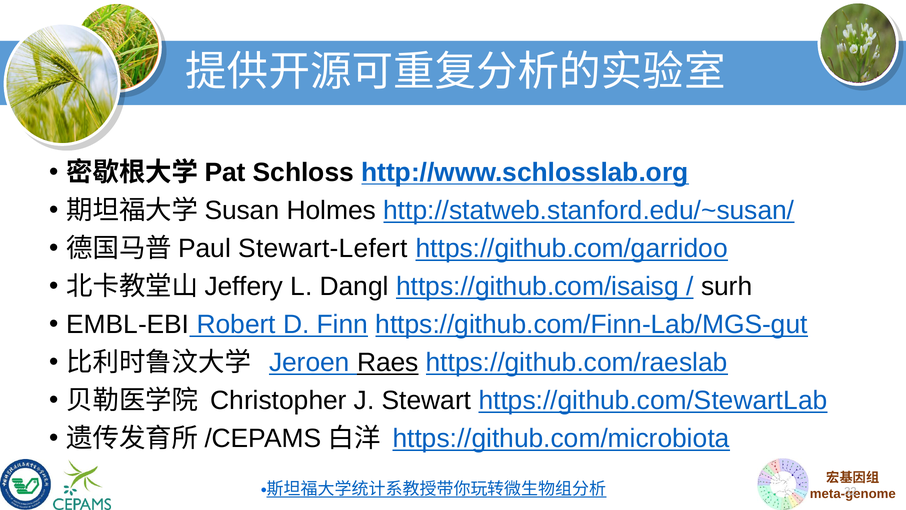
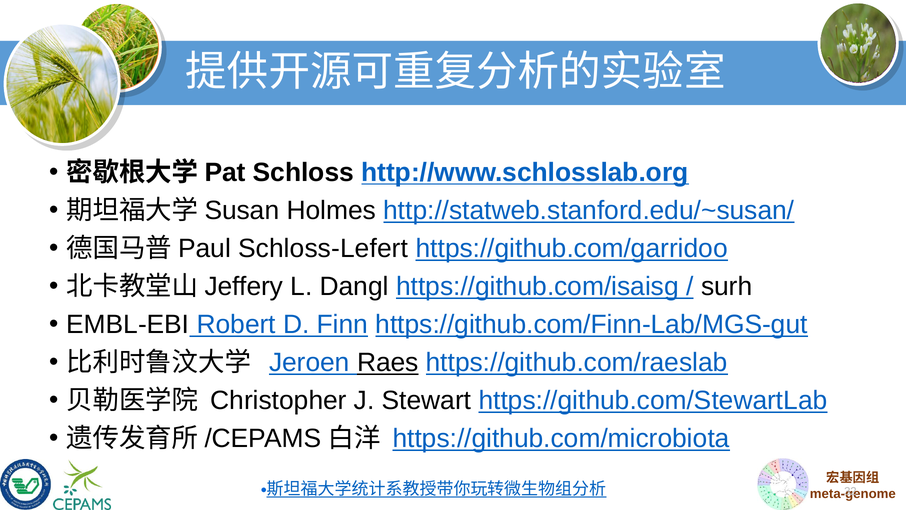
Stewart-Lefert: Stewart-Lefert -> Schloss-Lefert (323, 248)
